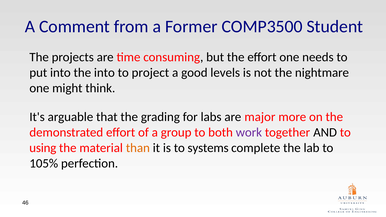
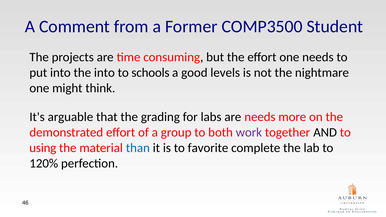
project: project -> schools (150, 73)
are major: major -> needs (260, 117)
than colour: orange -> blue (138, 148)
systems: systems -> favorite (208, 148)
105%: 105% -> 120% (44, 163)
